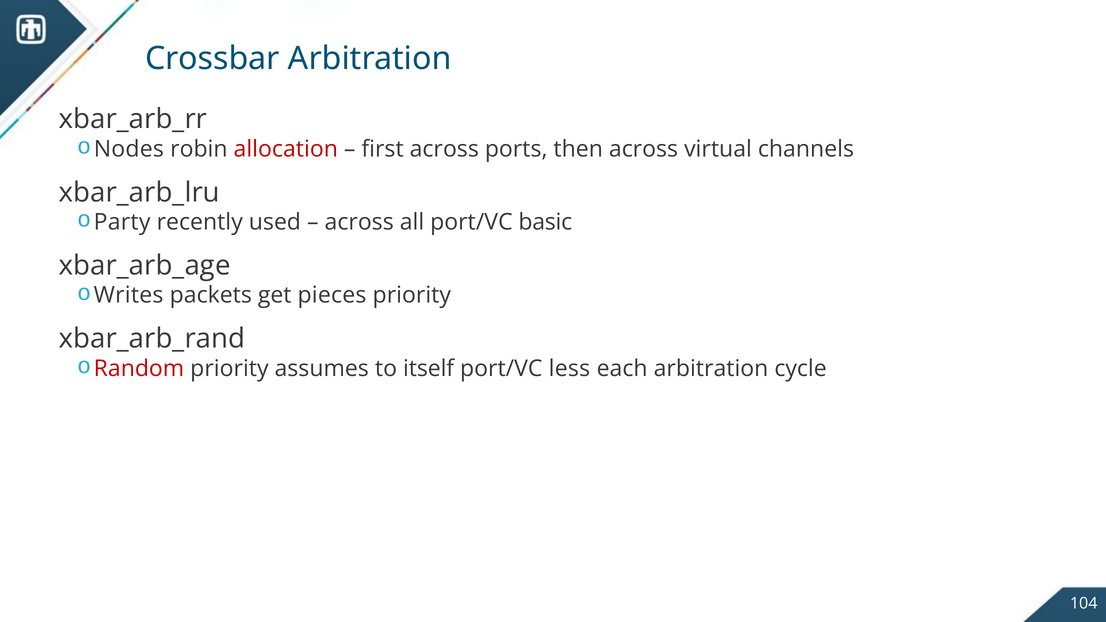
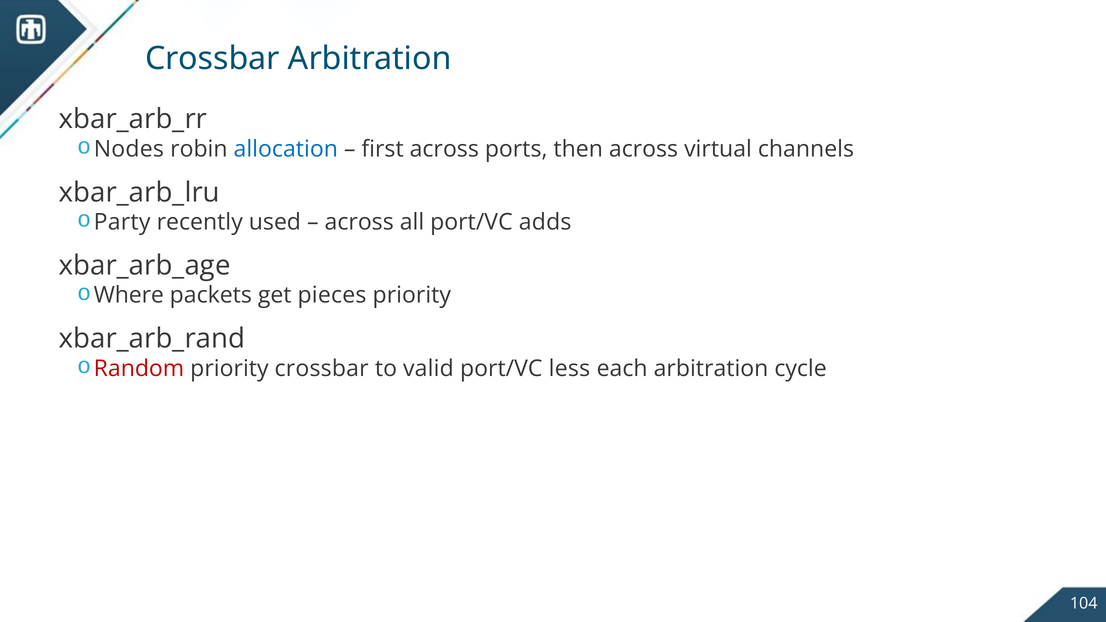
allocation colour: red -> blue (286, 149)
basic: basic -> adds (545, 222)
Writes: Writes -> Where (129, 295)
priority assumes: assumes -> crossbar (322, 369)
itself: itself -> valid (428, 369)
